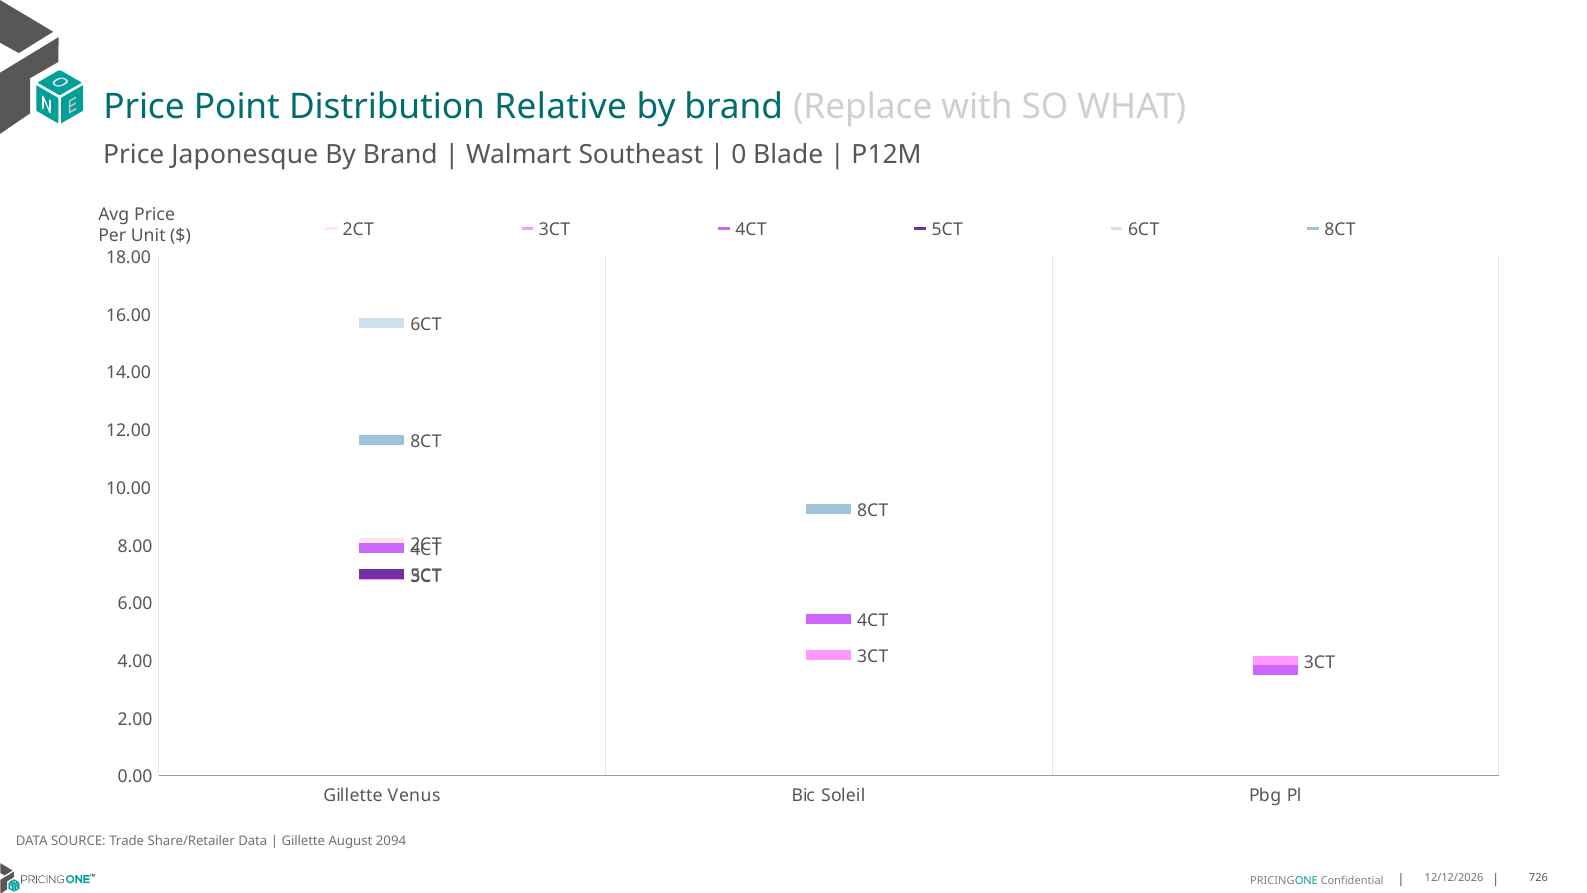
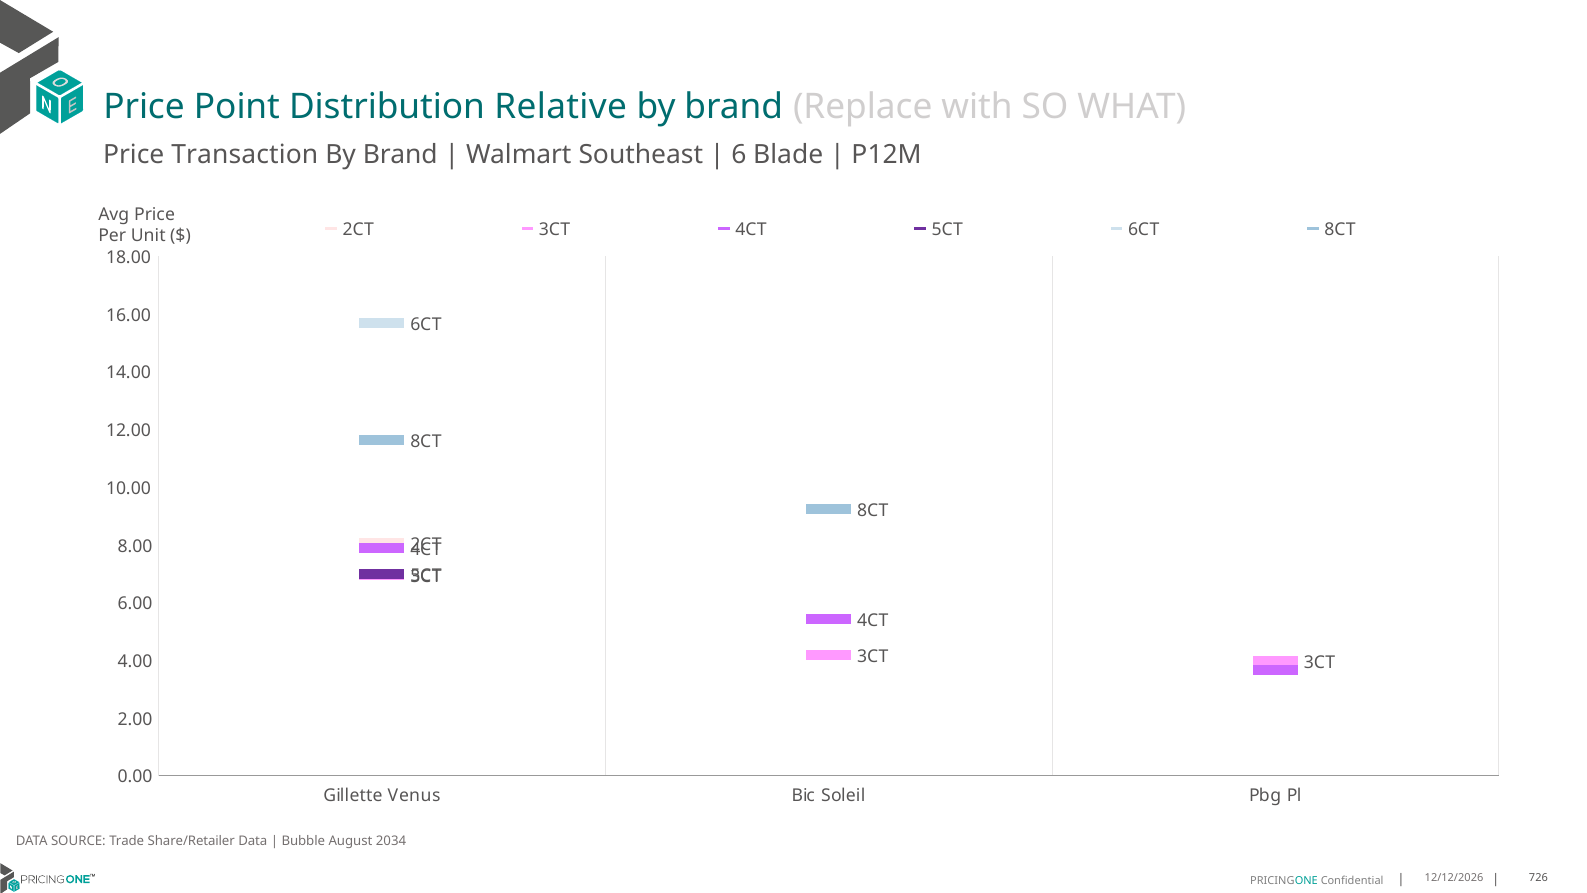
Japonesque: Japonesque -> Transaction (245, 155)
0: 0 -> 6 (739, 155)
Gillette: Gillette -> Bubble (303, 841)
2094: 2094 -> 2034 (391, 841)
